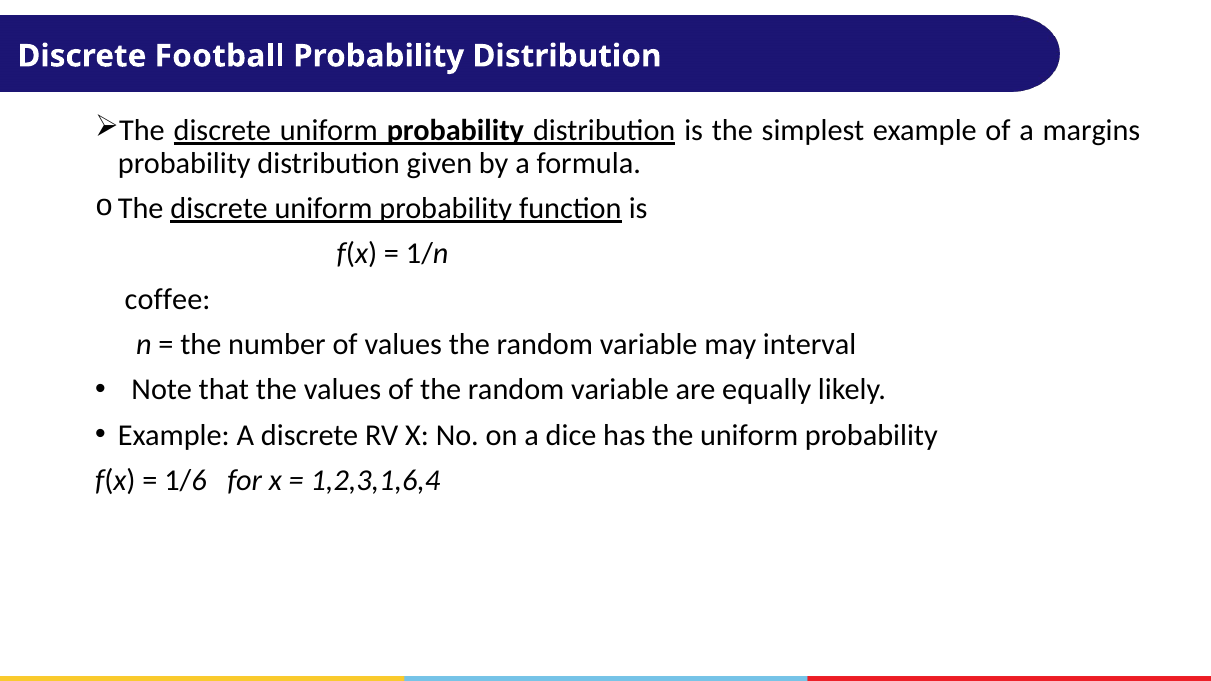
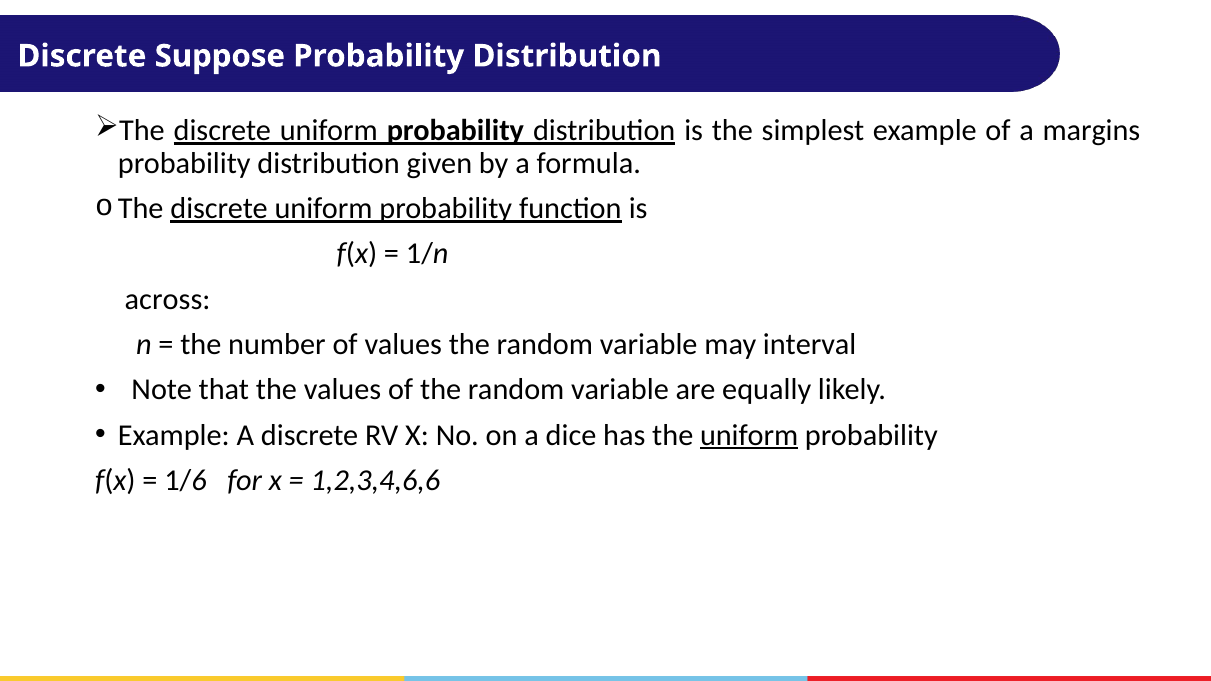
Football: Football -> Suppose (220, 56)
coffee: coffee -> across (168, 299)
uniform underline: none -> present (749, 435)
1,2,3,1,6,4: 1,2,3,1,6,4 -> 1,2,3,4,6,6 (375, 481)
